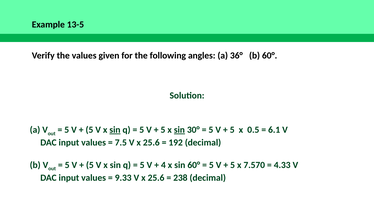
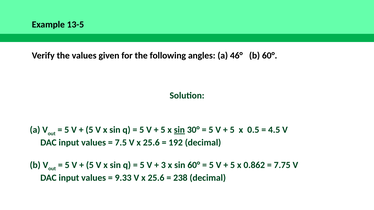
36°: 36° -> 46° (236, 56)
sin underline: present -> none (115, 130)
6.1: 6.1 -> 4.5 (274, 130)
4: 4 -> 3 (163, 165)
7.570: 7.570 -> 0.862 (254, 165)
4.33: 4.33 -> 7.75 (282, 165)
